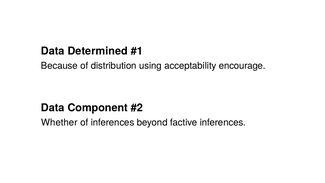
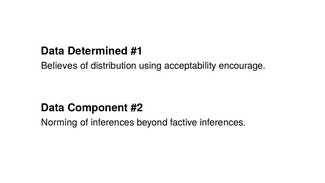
Because: Because -> Believes (59, 66)
Whether: Whether -> Norming (59, 122)
